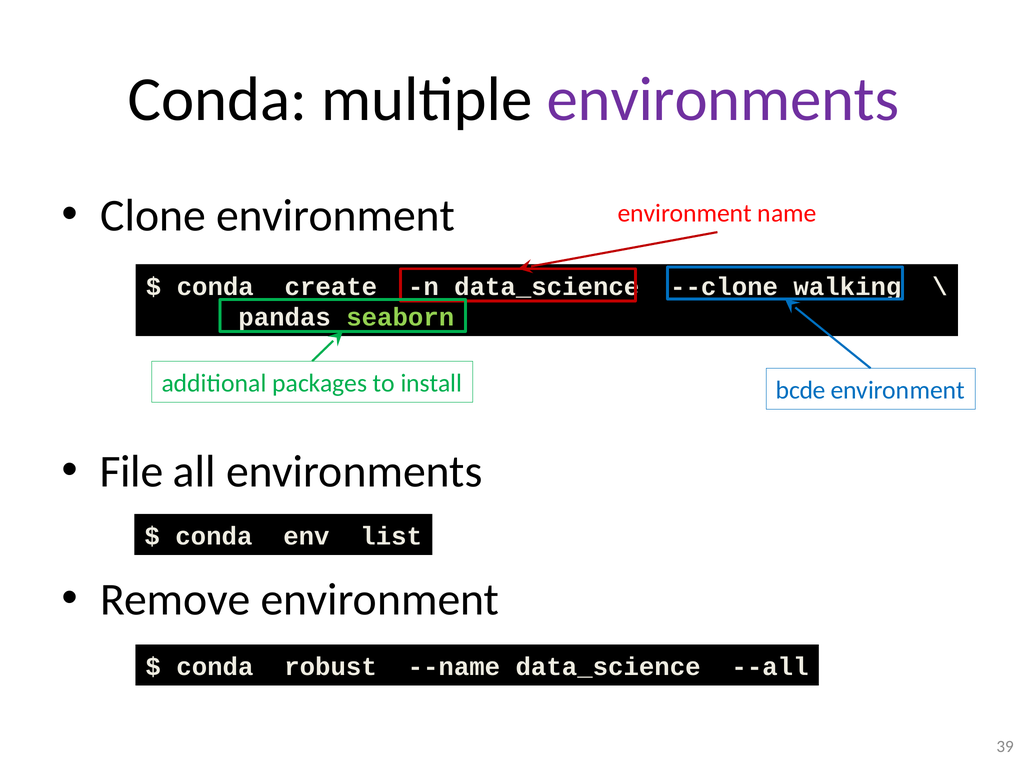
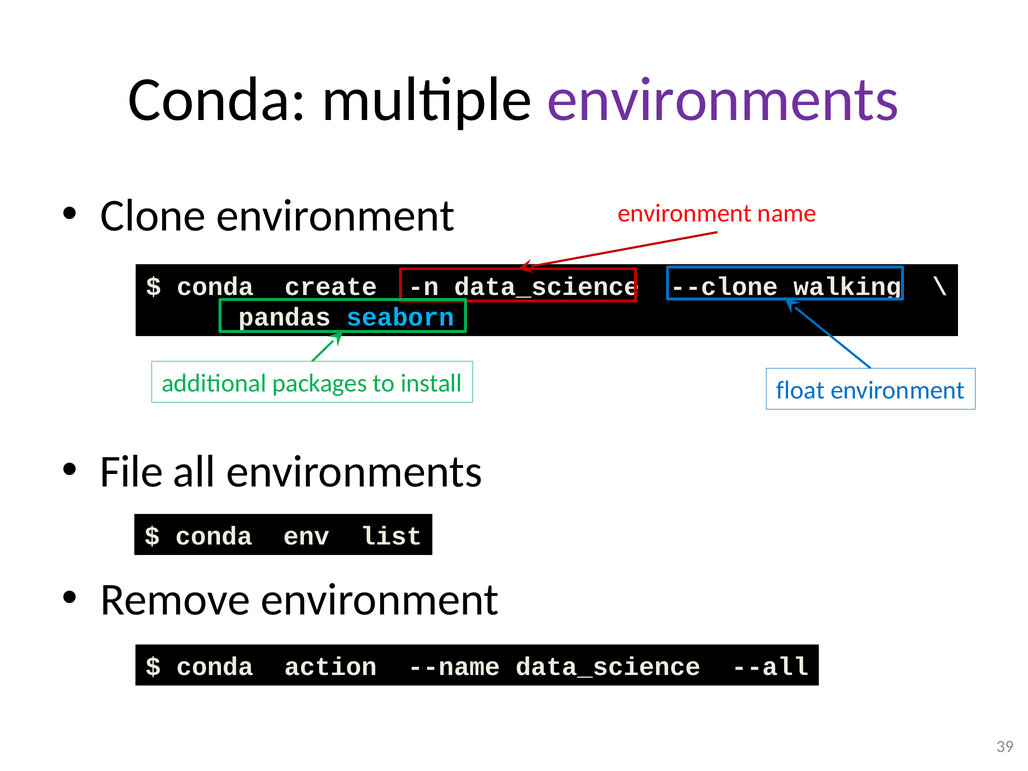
seaborn colour: light green -> light blue (400, 317)
bcde: bcde -> float (801, 390)
robust: robust -> action (331, 667)
